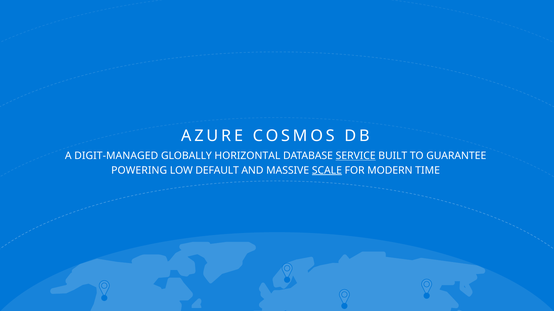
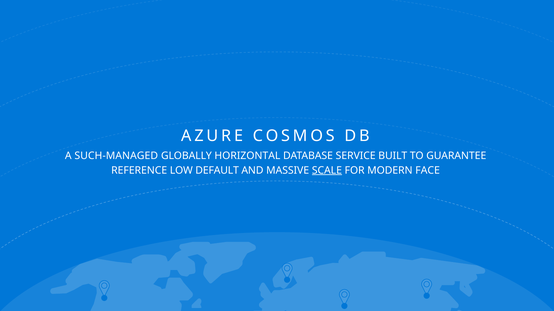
DIGIT-MANAGED: DIGIT-MANAGED -> SUCH-MANAGED (116, 156)
SERVICE underline: present -> none (356, 156)
POWERING: POWERING -> REFERENCE (139, 171)
TIME: TIME -> FACE (428, 171)
